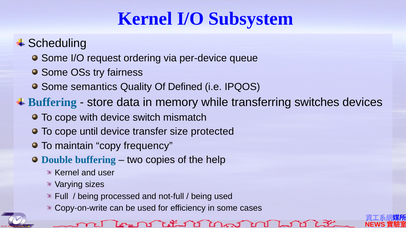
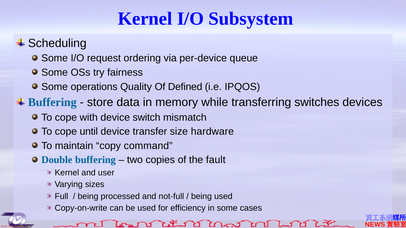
semantics: semantics -> operations (94, 87)
protected: protected -> hardware (212, 132)
frequency: frequency -> command (148, 146)
help: help -> fault (216, 160)
